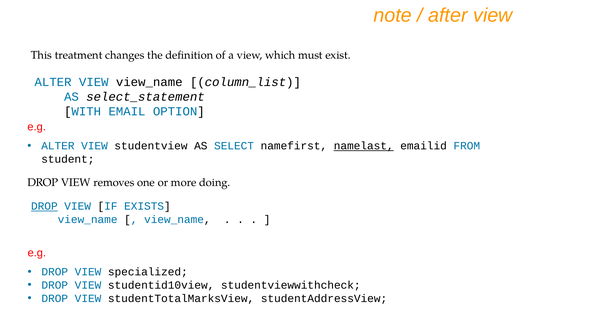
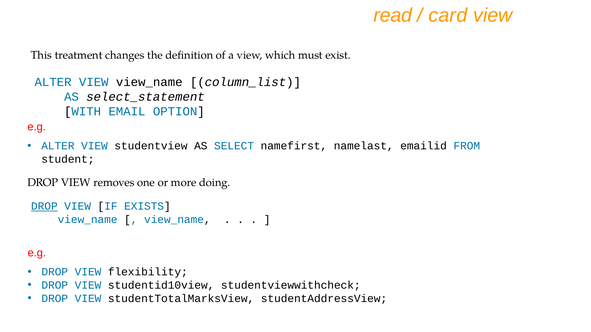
note: note -> read (393, 15)
after: after -> card (448, 15)
namelast underline: present -> none (364, 146)
specialized: specialized -> flexibility (148, 272)
